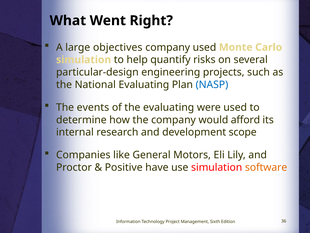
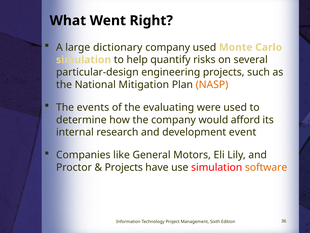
objectives: objectives -> dictionary (118, 47)
National Evaluating: Evaluating -> Mitigation (144, 84)
NASP colour: blue -> orange (212, 84)
scope: scope -> event (243, 132)
Positive: Positive -> Projects (124, 167)
